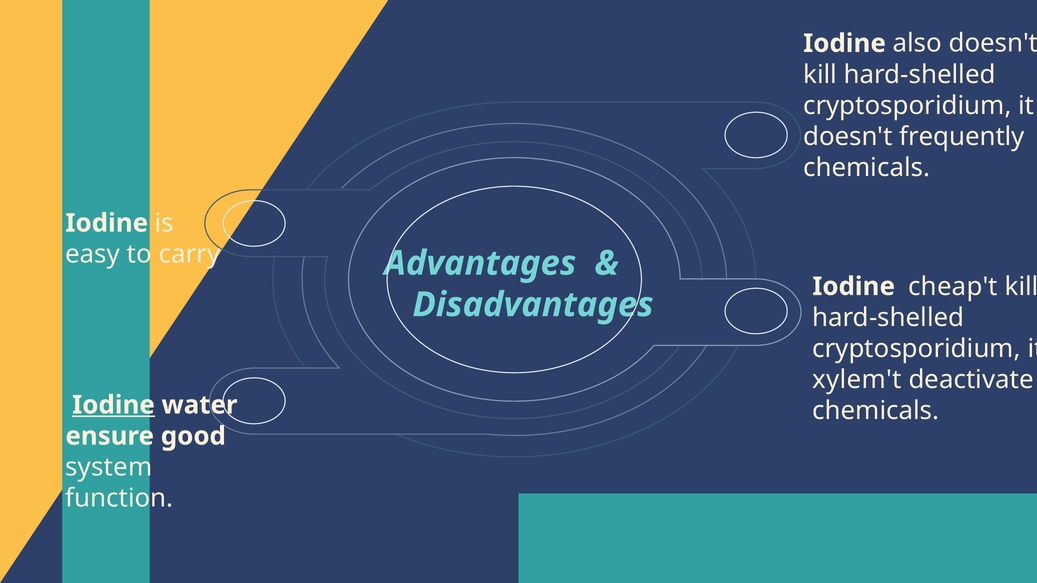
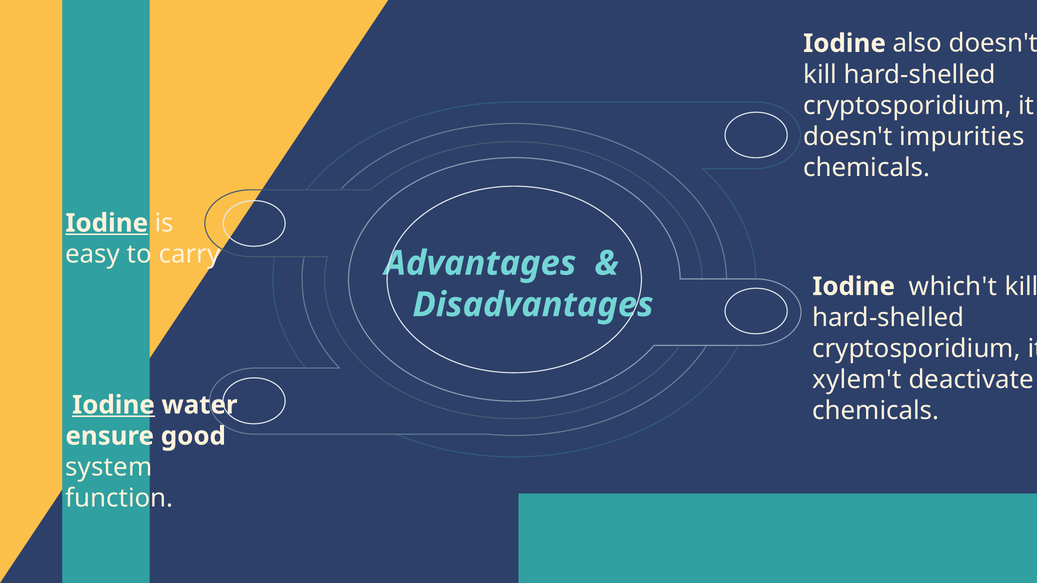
frequently: frequently -> impurities (962, 137)
Iodine underline: none -> present (107, 223)
cheap't: cheap't -> which't (953, 287)
